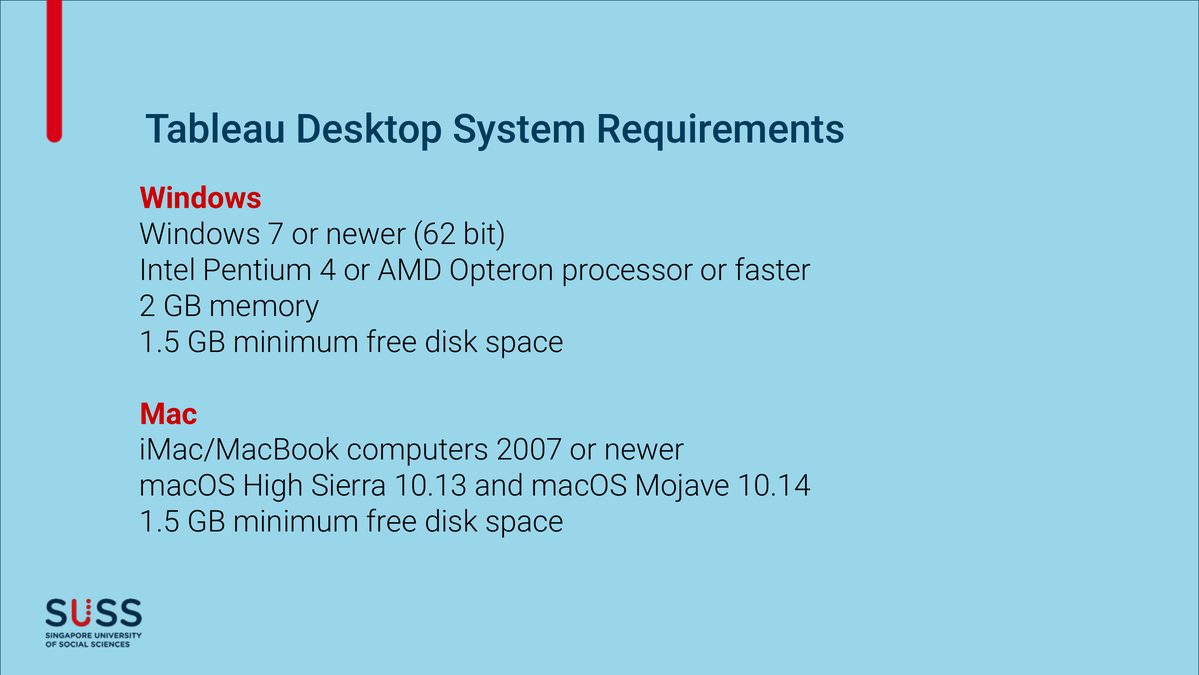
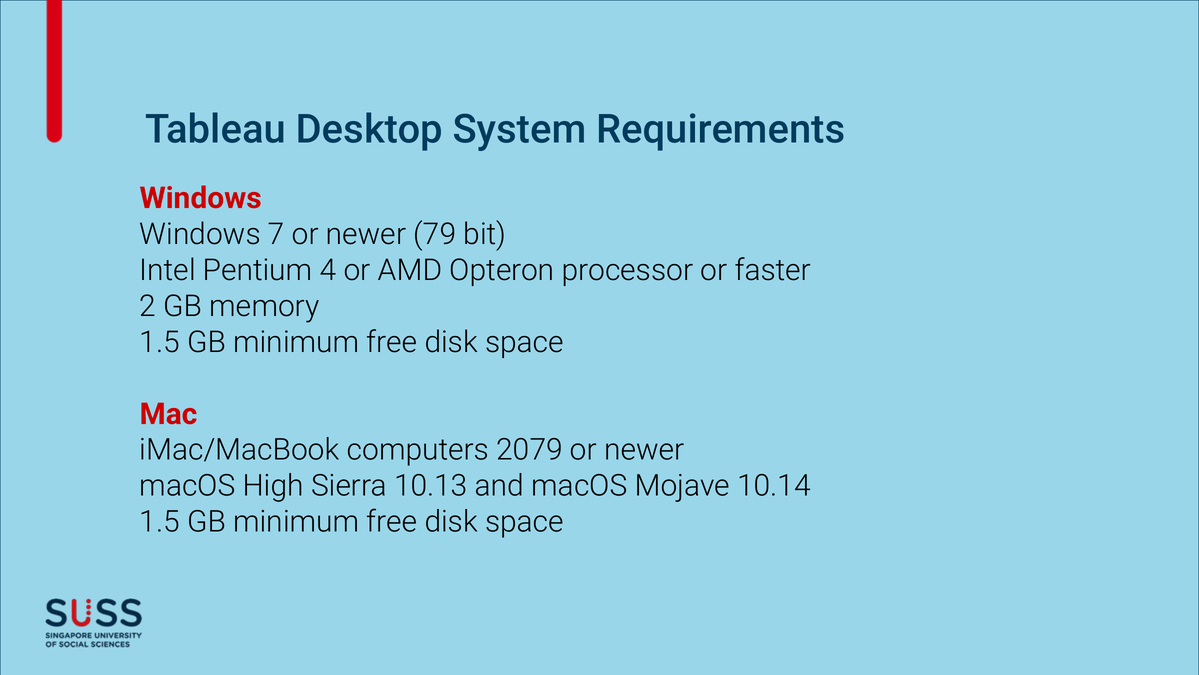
62: 62 -> 79 (435, 234)
2007: 2007 -> 2079 (530, 450)
